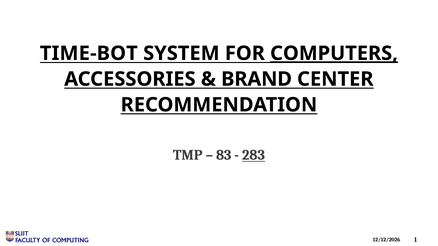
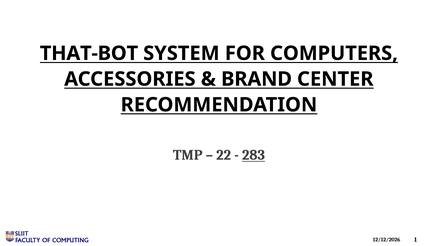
TIME-BOT: TIME-BOT -> THAT-BOT (89, 53)
COMPUTERS underline: present -> none (334, 53)
83: 83 -> 22 (224, 155)
